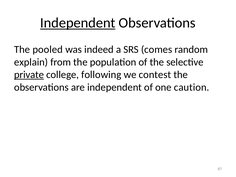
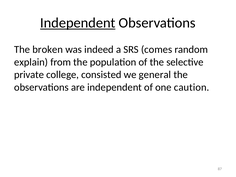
pooled: pooled -> broken (48, 50)
private underline: present -> none (29, 75)
following: following -> consisted (101, 75)
contest: contest -> general (155, 75)
